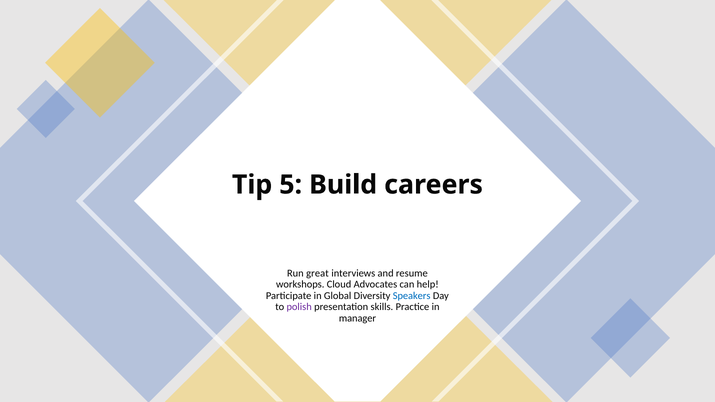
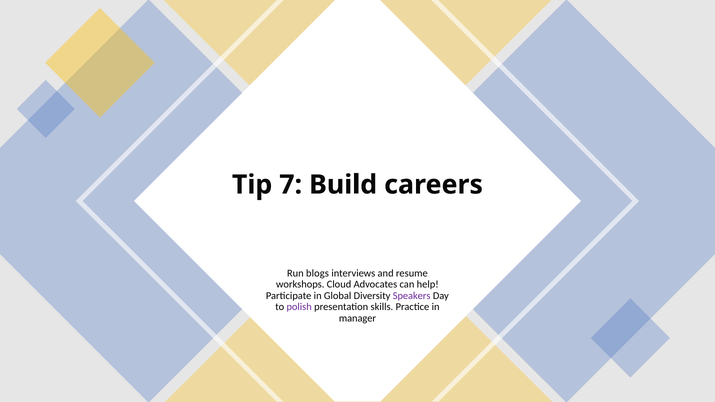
5: 5 -> 7 (291, 185)
great: great -> blogs (317, 273)
Speakers colour: blue -> purple (412, 296)
